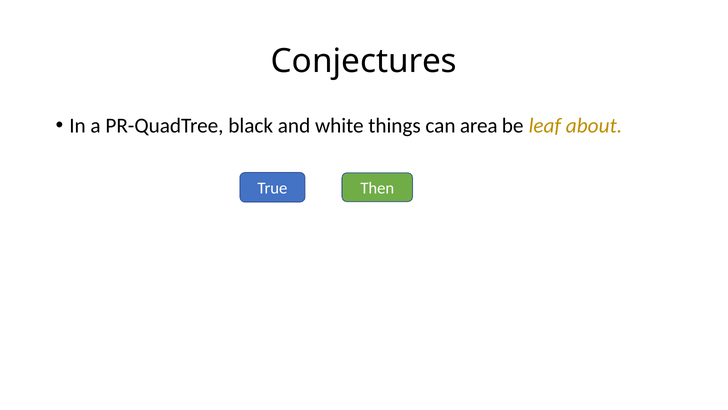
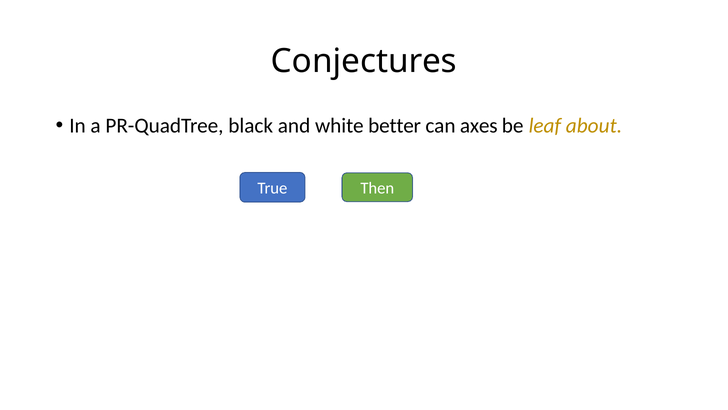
things: things -> better (395, 125)
area: area -> axes (479, 125)
